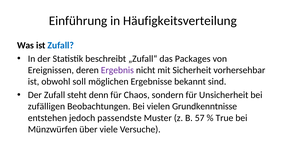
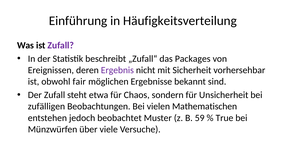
Zufall colour: blue -> purple (61, 45)
soll: soll -> fair (79, 82)
denn: denn -> etwa (99, 95)
Grundkenntnisse: Grundkenntnisse -> Mathematischen (205, 106)
passendste: passendste -> beobachtet (120, 118)
57: 57 -> 59 (200, 118)
